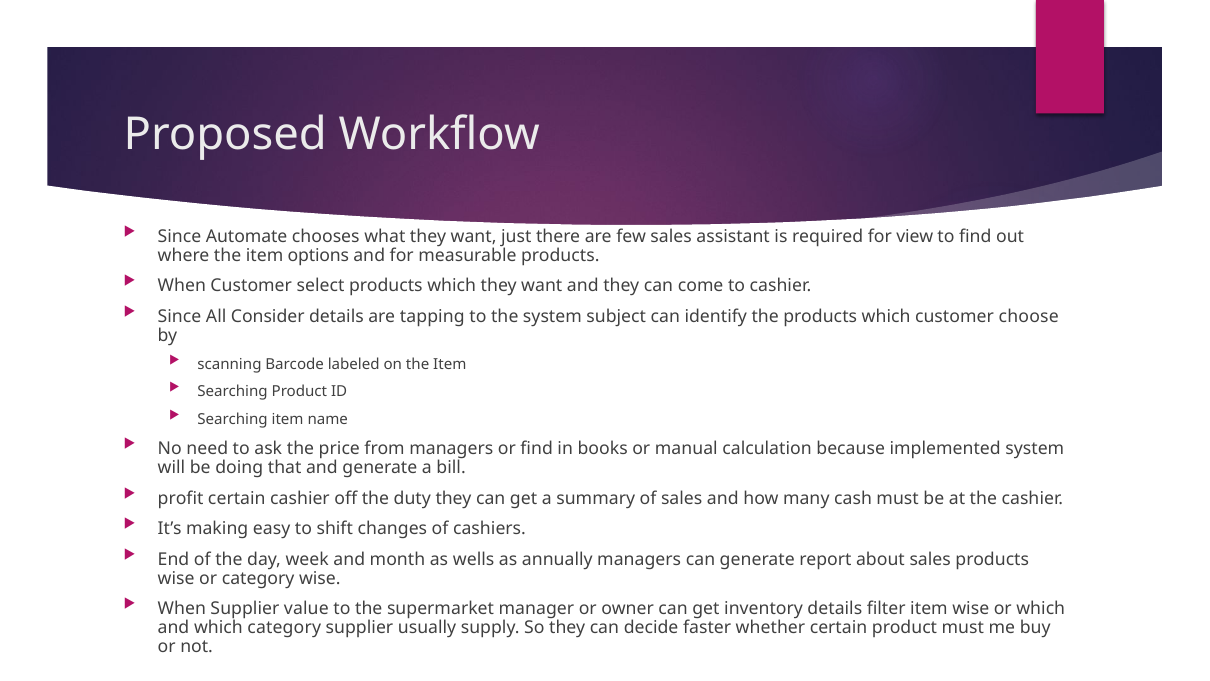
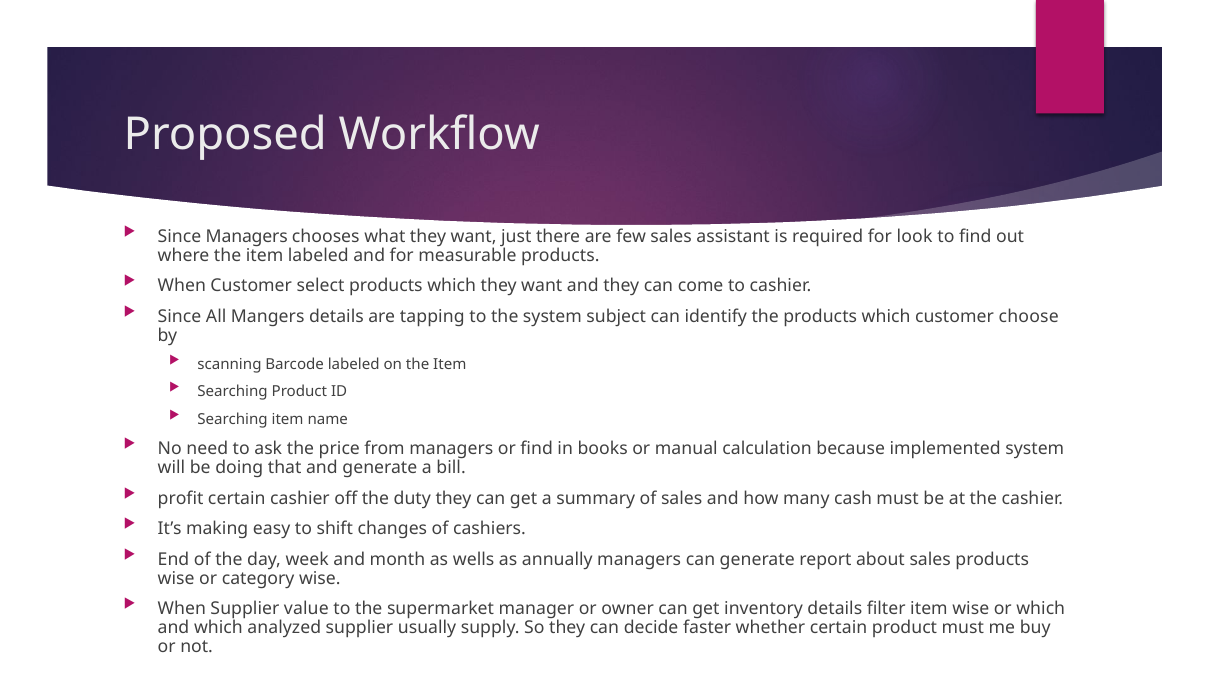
Since Automate: Automate -> Managers (247, 236)
view: view -> look (915, 236)
item options: options -> labeled (318, 255)
Consider: Consider -> Mangers (268, 316)
which category: category -> analyzed (284, 628)
